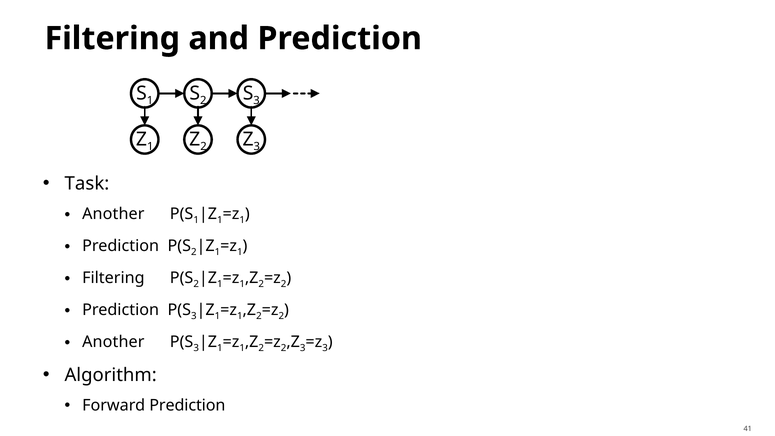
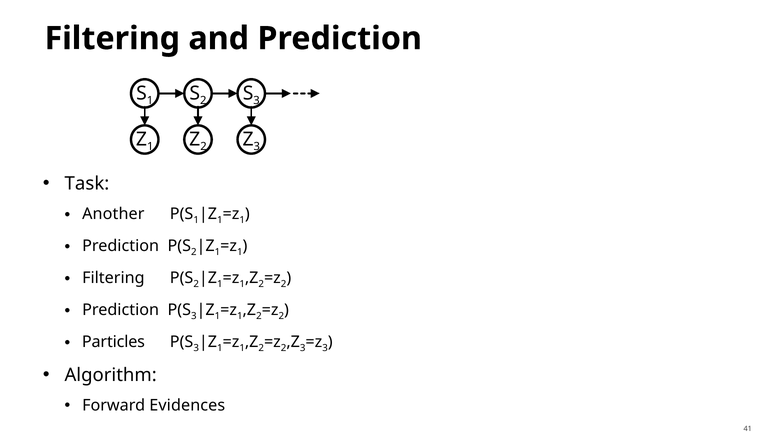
Another: Another -> Particles (113, 342)
Forward Prediction: Prediction -> Evidences (187, 406)
